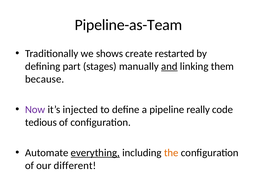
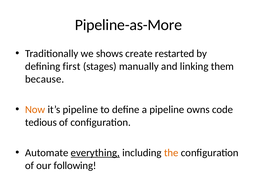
Pipeline-as-Team: Pipeline-as-Team -> Pipeline-as-More (128, 25)
part: part -> first (72, 66)
and underline: present -> none (169, 66)
Now colour: purple -> orange (35, 109)
it’s injected: injected -> pipeline (80, 109)
really: really -> owns (198, 109)
different: different -> following (75, 165)
